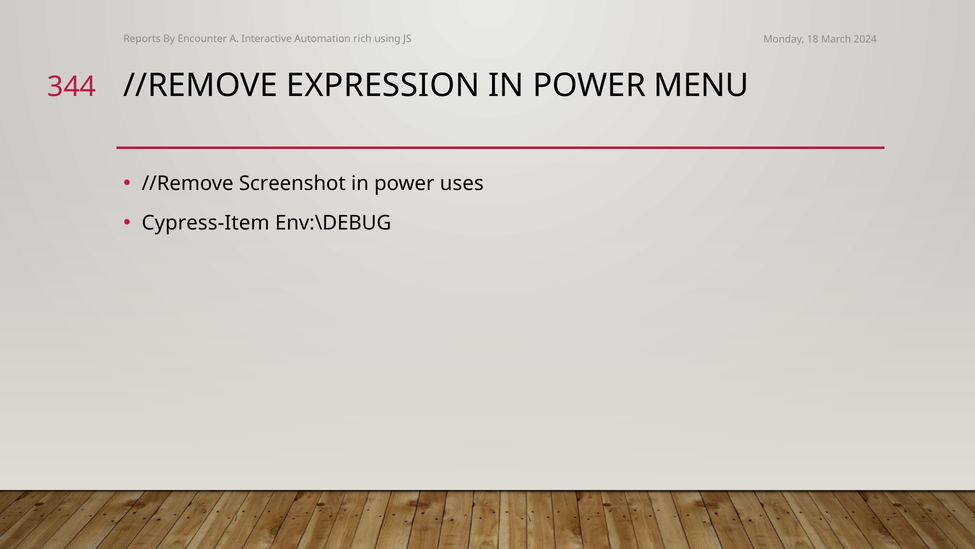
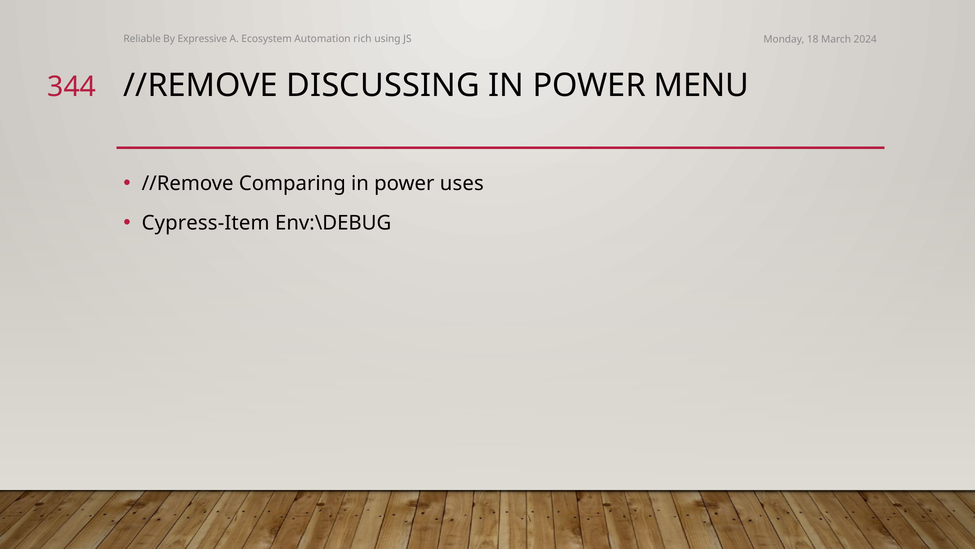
Reports: Reports -> Reliable (142, 39)
Encounter: Encounter -> Expressive (202, 39)
Interactive: Interactive -> Ecosystem (267, 39)
EXPRESSION: EXPRESSION -> DISCUSSING (383, 85)
Screenshot: Screenshot -> Comparing (292, 183)
